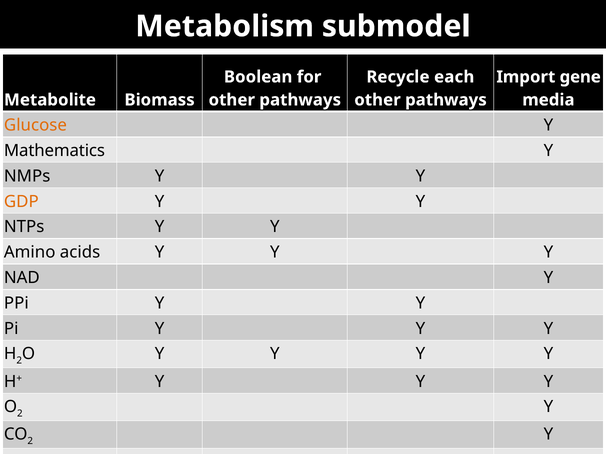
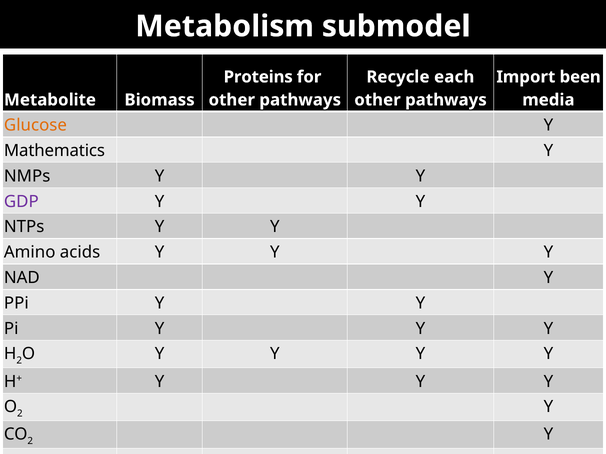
Boolean: Boolean -> Proteins (258, 77)
gene: gene -> been (580, 77)
GDP colour: orange -> purple (21, 202)
